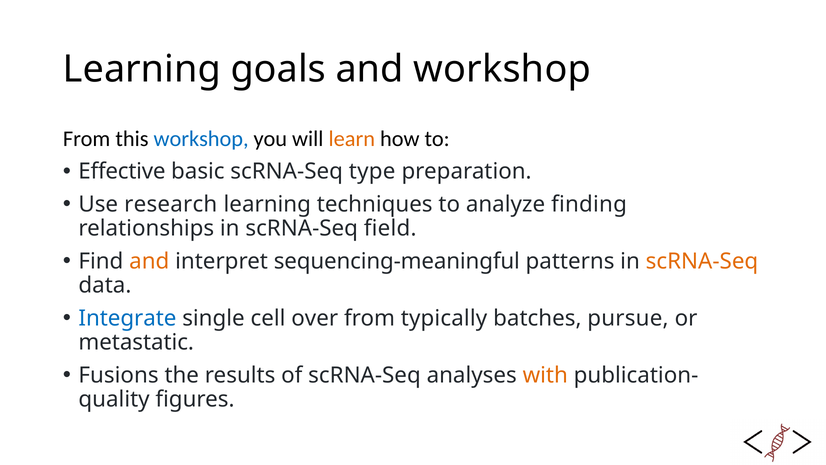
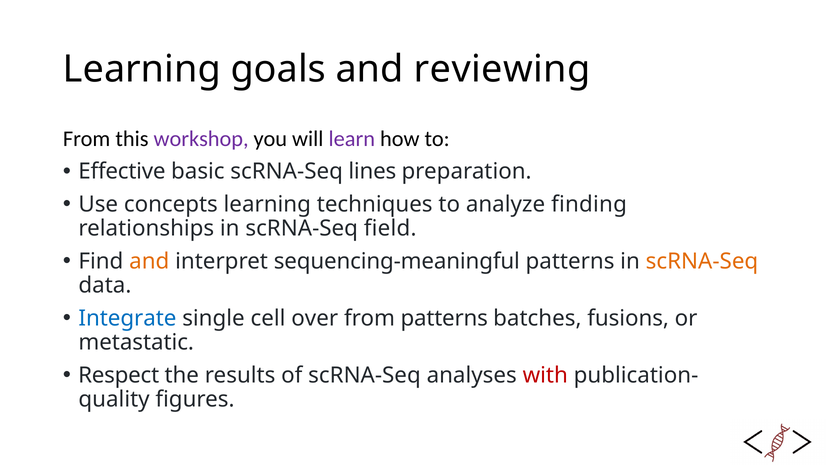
and workshop: workshop -> reviewing (502, 69)
workshop colour: blue -> purple (201, 139)
learn colour: orange -> purple (352, 139)
type: type -> lines (372, 171)
research: research -> concepts (171, 204)
from typically: typically -> patterns (444, 318)
pursue: pursue -> fusions (628, 318)
Fusions: Fusions -> Respect (119, 375)
with colour: orange -> red (545, 375)
